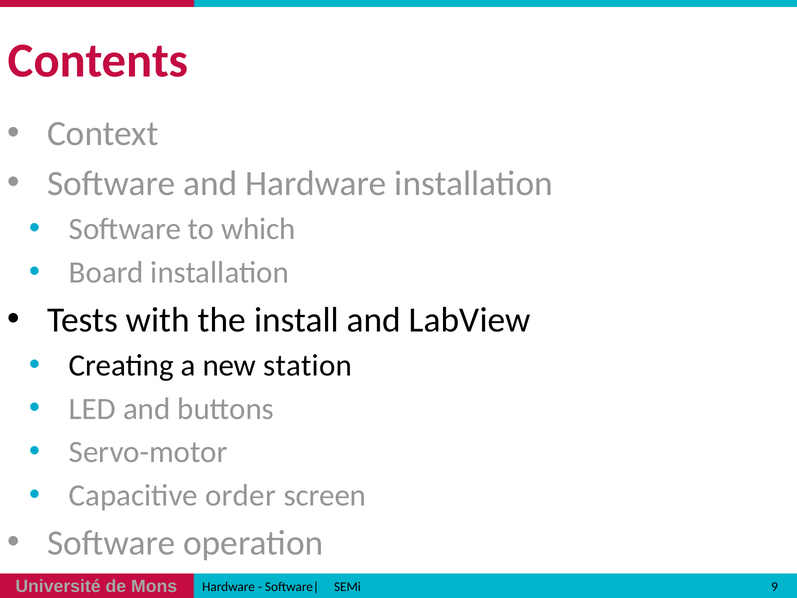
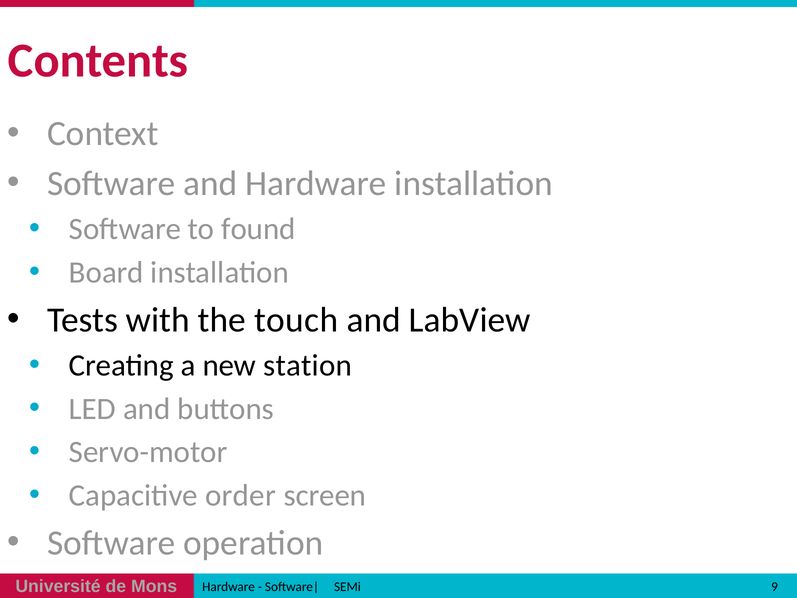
which: which -> found (258, 229)
install: install -> touch (296, 320)
